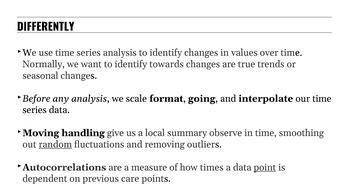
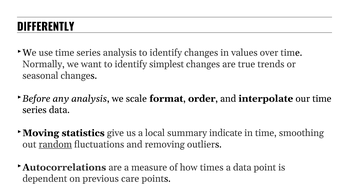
towards: towards -> simplest (167, 64)
going: going -> order (202, 99)
handling: handling -> statistics (83, 133)
observe: observe -> indicate (226, 133)
point underline: present -> none (265, 167)
